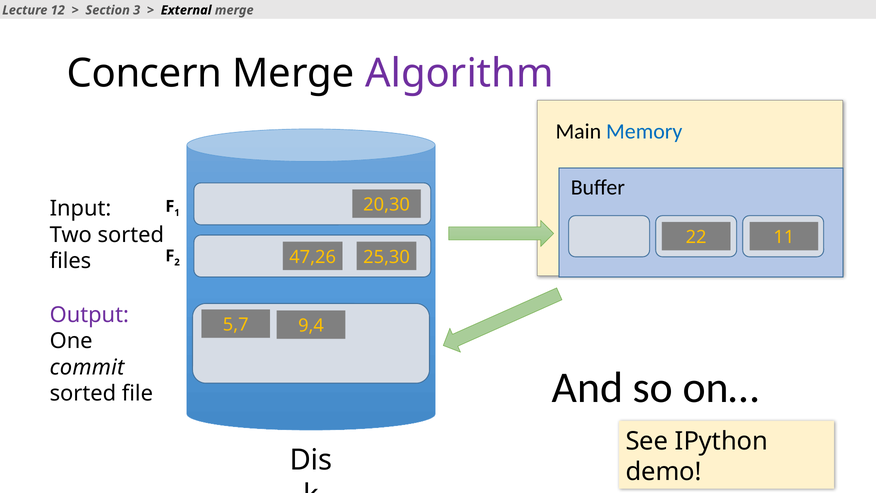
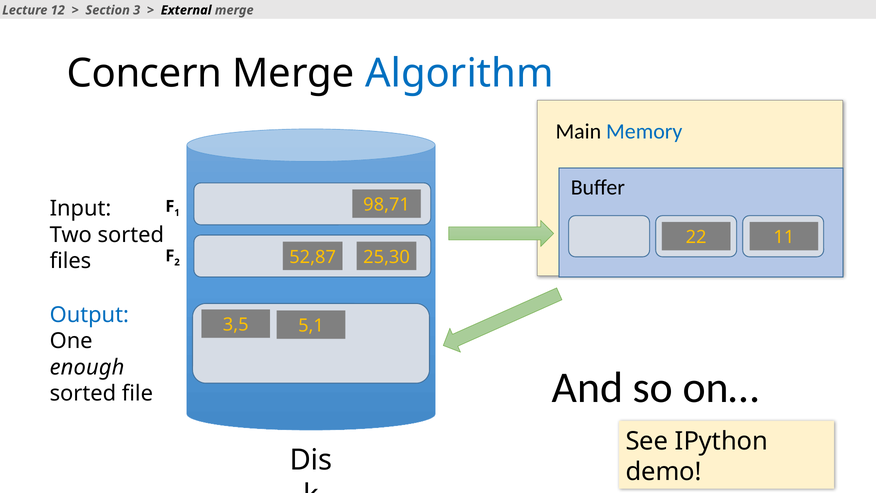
Algorithm colour: purple -> blue (459, 74)
20,30: 20,30 -> 98,71 (387, 205)
47,26: 47,26 -> 52,87 (313, 257)
Output colour: purple -> blue (89, 315)
5,7: 5,7 -> 3,5 (236, 325)
9,4: 9,4 -> 5,1 (311, 326)
commit: commit -> enough (87, 367)
